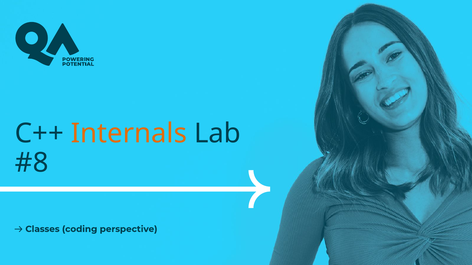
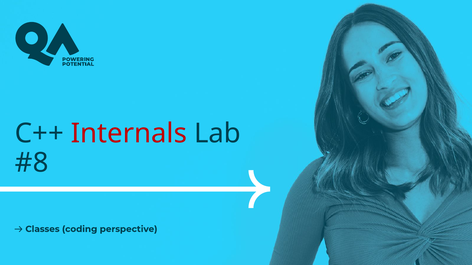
Internals colour: orange -> red (129, 134)
